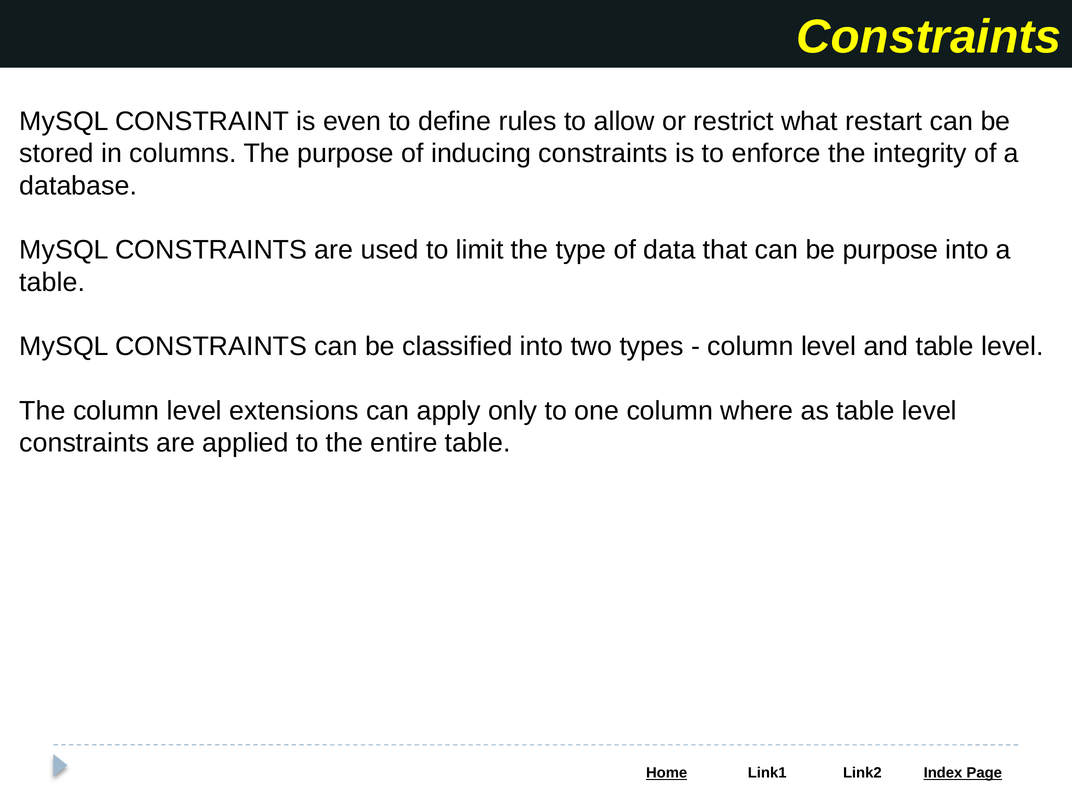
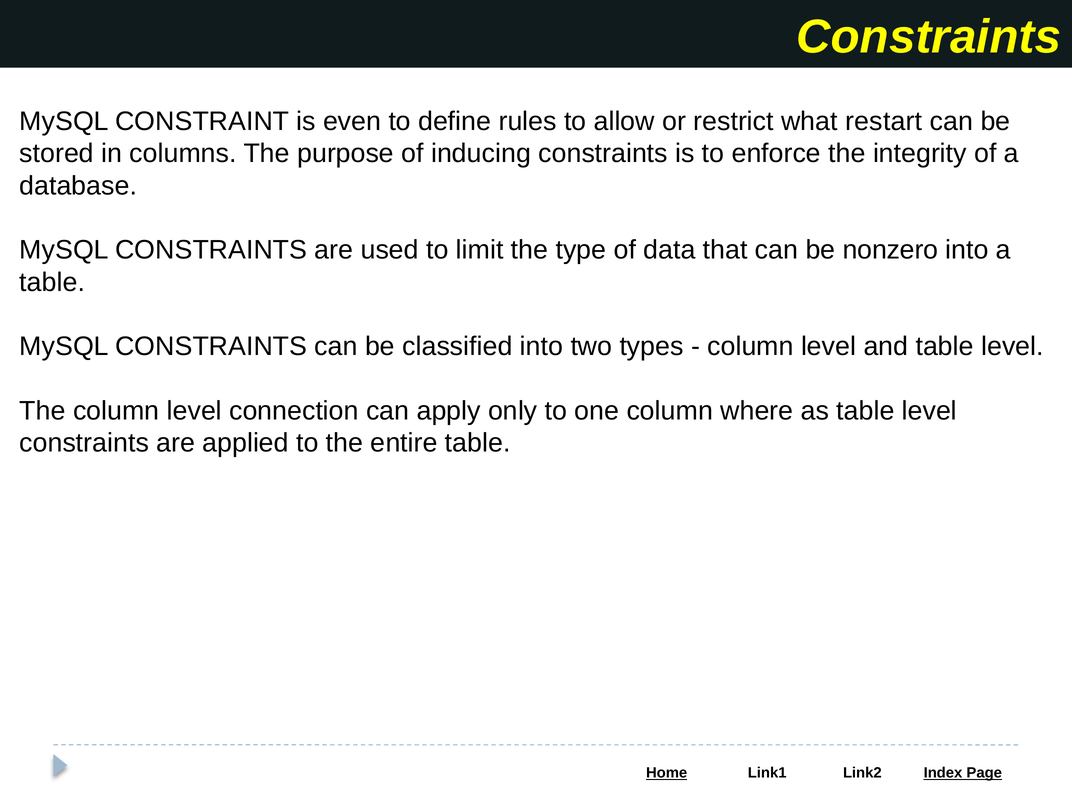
be purpose: purpose -> nonzero (891, 250)
extensions: extensions -> connection (294, 411)
